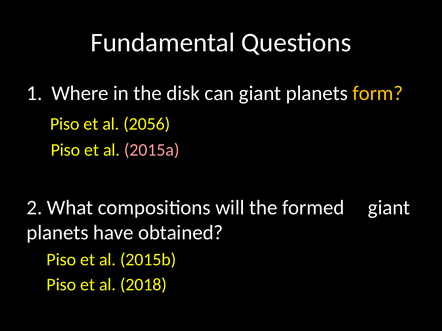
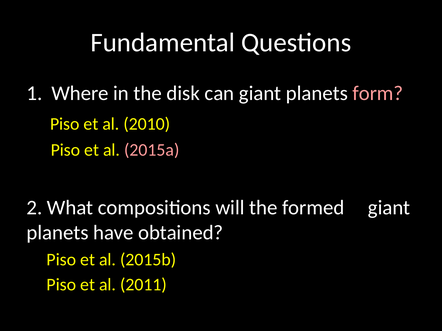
form colour: yellow -> pink (378, 94)
2056: 2056 -> 2010 (147, 124)
2018: 2018 -> 2011 (144, 285)
